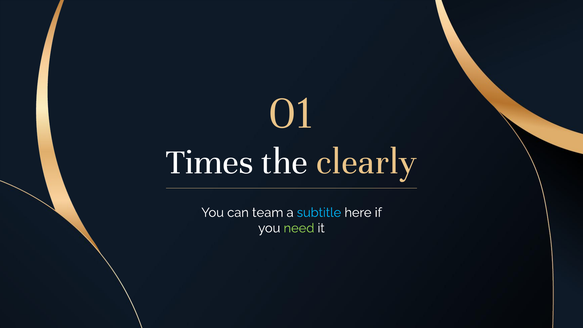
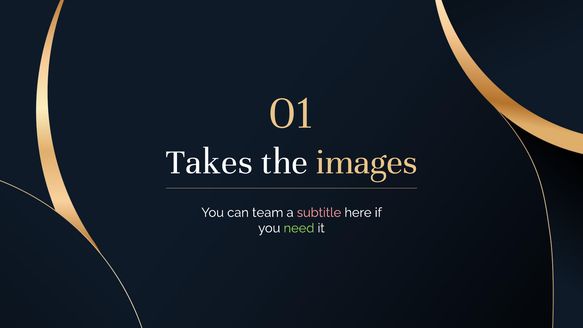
Times: Times -> Takes (209, 162)
clearly: clearly -> images (367, 162)
subtitle colour: light blue -> pink (319, 213)
